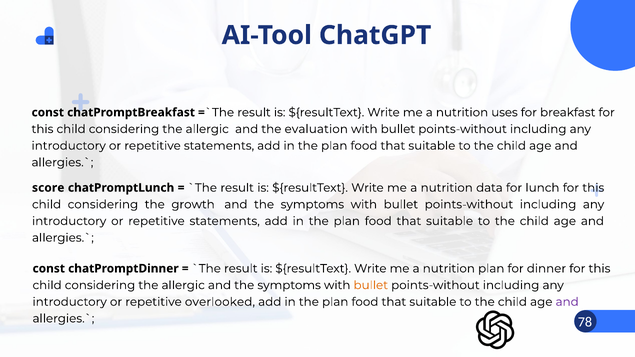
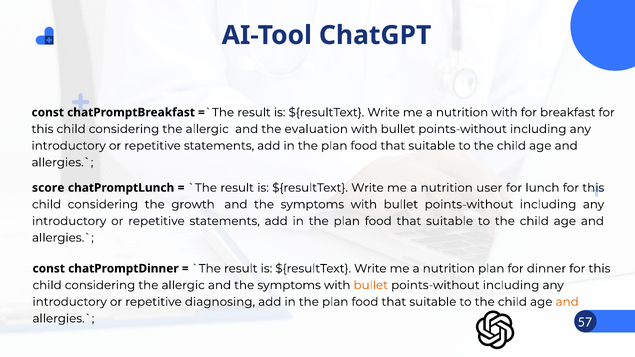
nutrition uses: uses -> with (504, 112)
data: data -> user (489, 188)
overlooked: overlooked -> diagnosing (220, 302)
and colour: purple -> orange (567, 302)
78: 78 -> 57 (585, 322)
